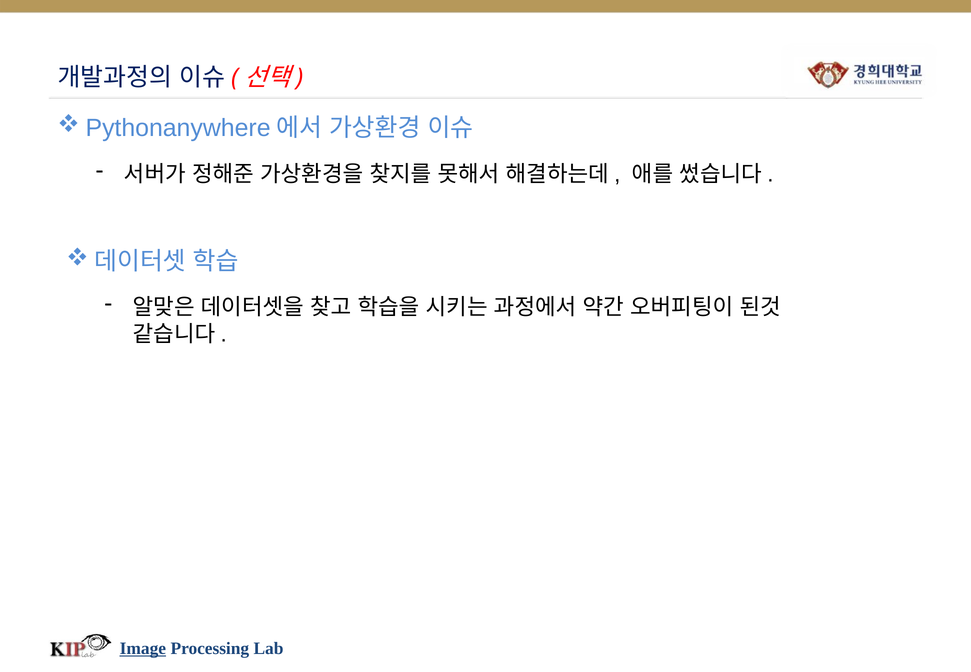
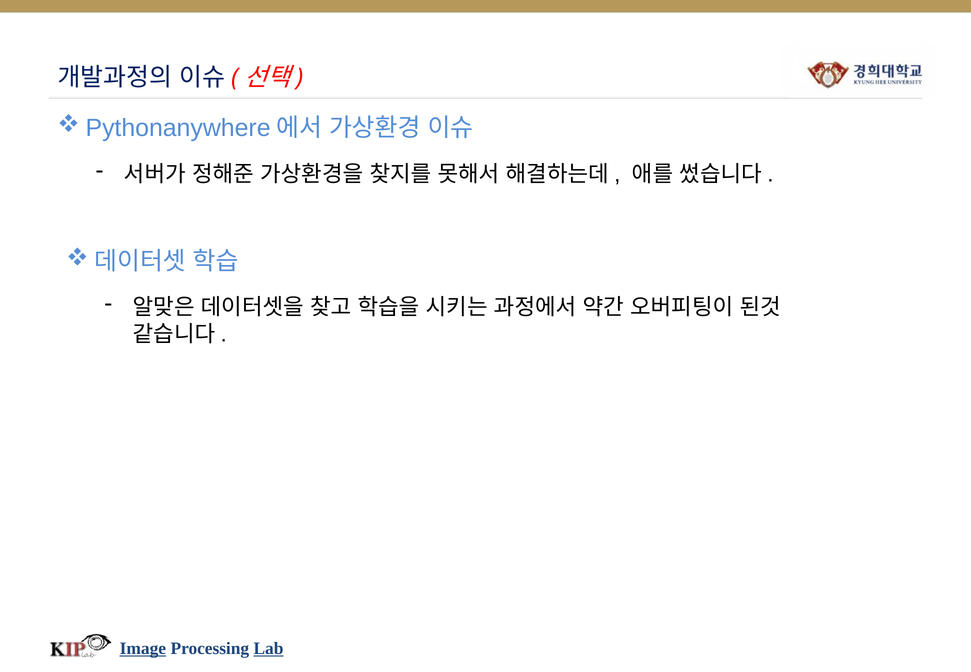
Lab underline: none -> present (269, 649)
